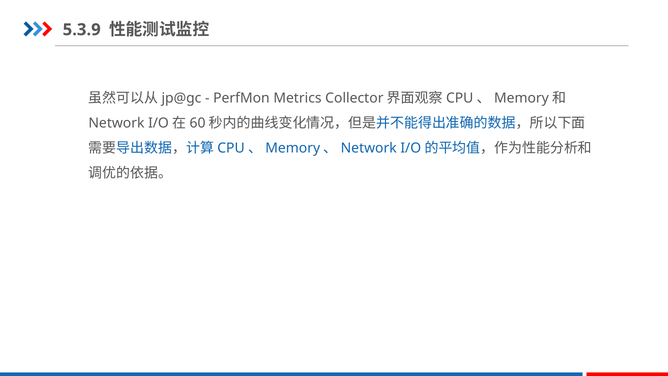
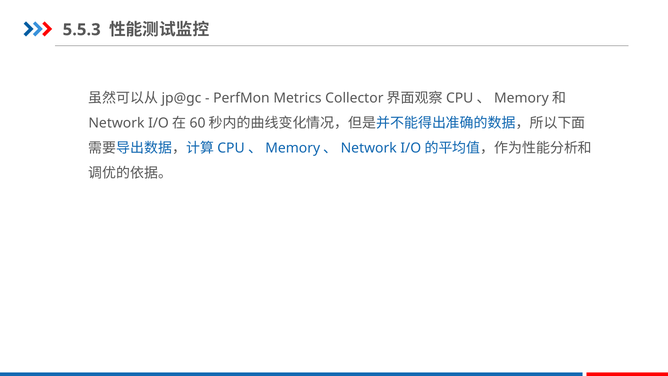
5.3.9: 5.3.9 -> 5.5.3 (82, 30)
